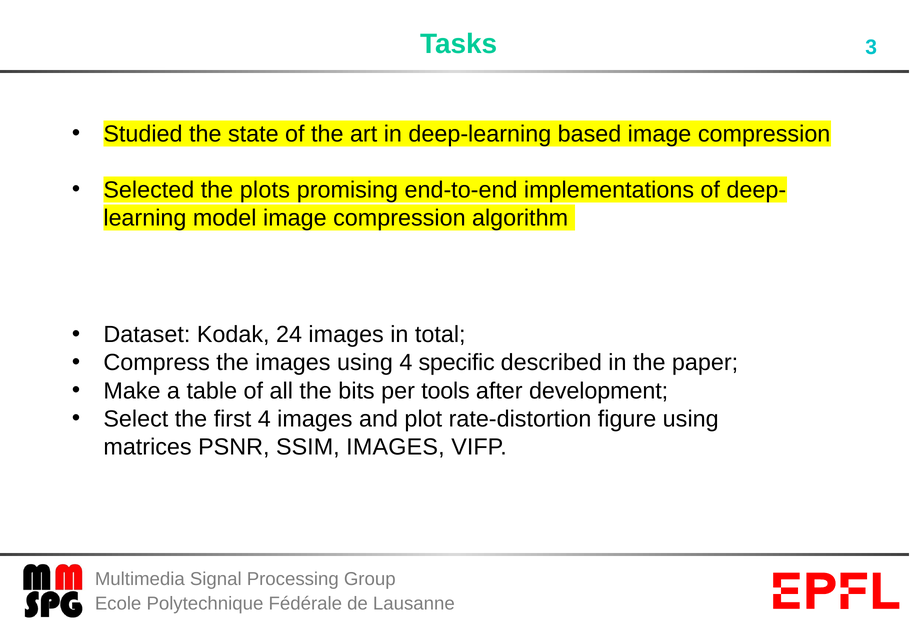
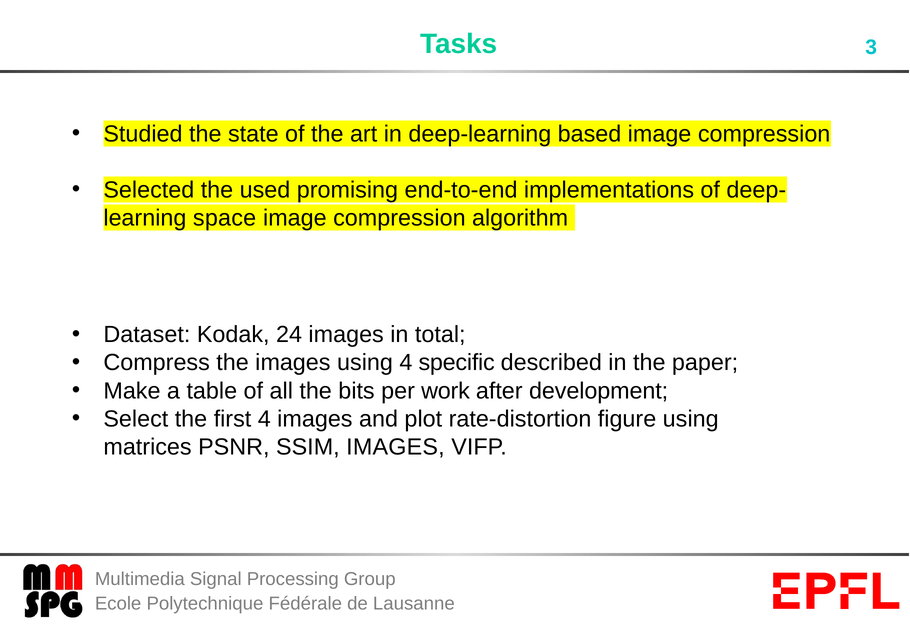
plots: plots -> used (265, 190)
model: model -> space (225, 218)
tools: tools -> work (446, 391)
